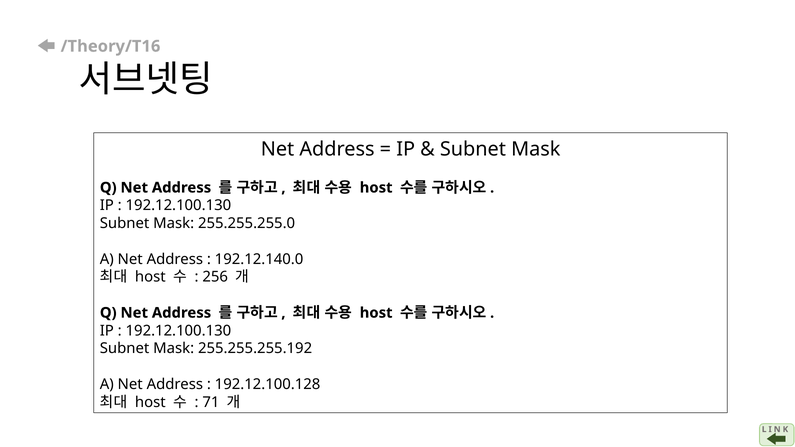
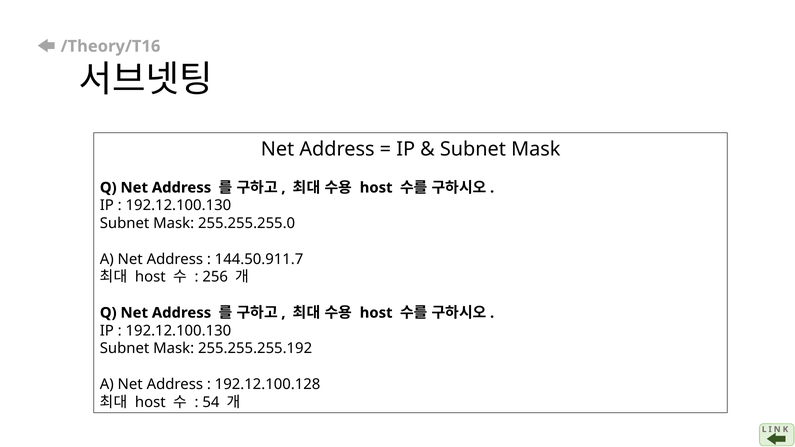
192.12.140.0: 192.12.140.0 -> 144.50.911.7 (259, 259)
71: 71 -> 54 (211, 402)
